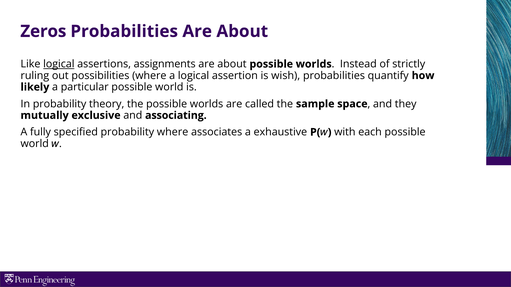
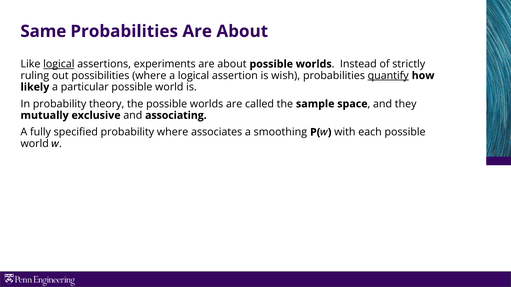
Zeros: Zeros -> Same (43, 31)
assignments: assignments -> experiments (165, 64)
quantify underline: none -> present (388, 76)
exhaustive: exhaustive -> smoothing (280, 132)
